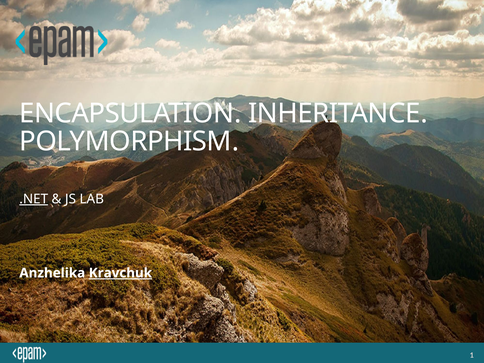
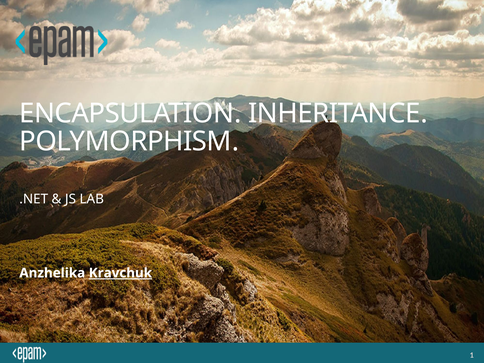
.NET underline: present -> none (34, 199)
